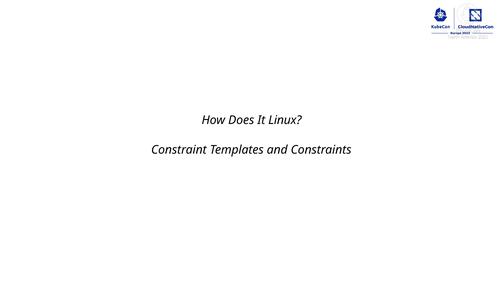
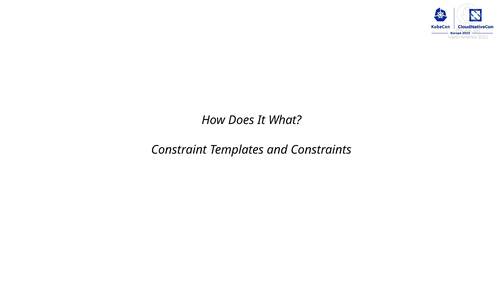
Linux: Linux -> What (285, 120)
